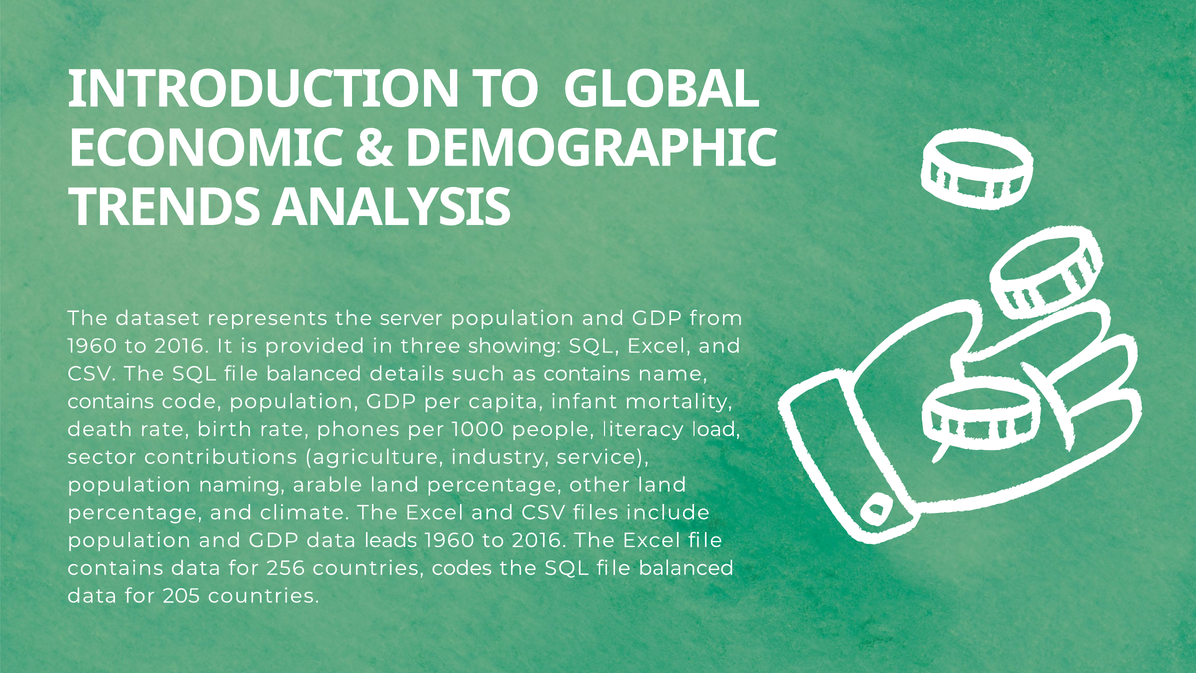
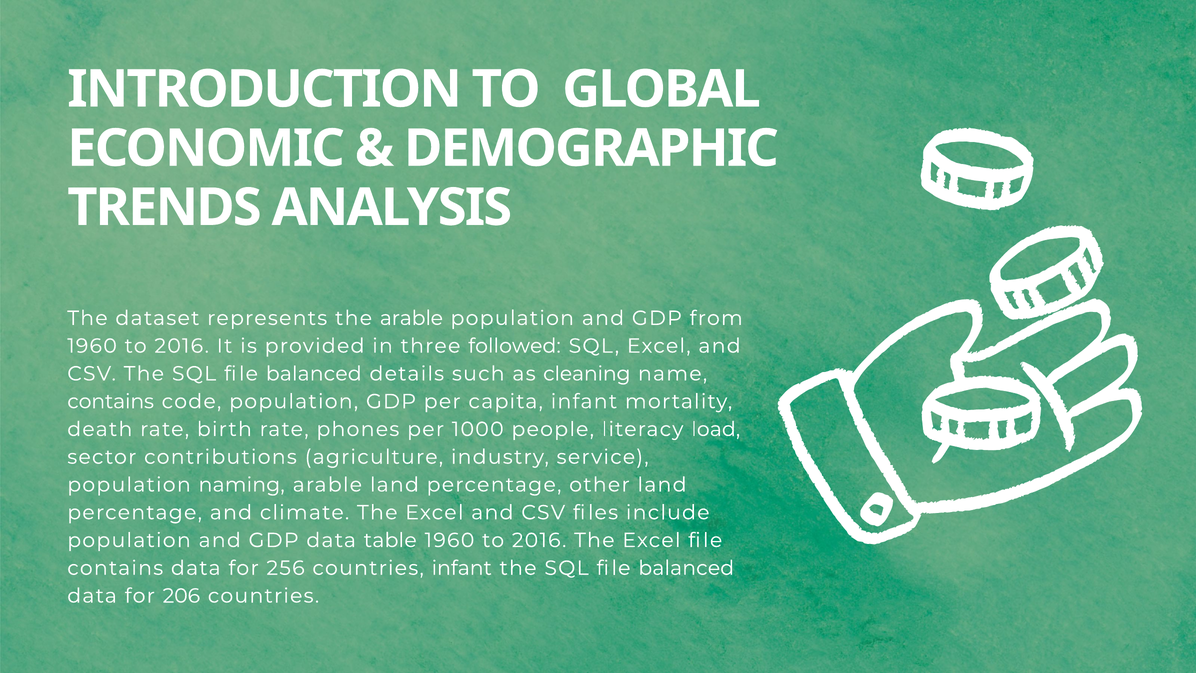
the server: server -> arable (411, 318)
showing: showing -> followed (514, 346)
as contains: contains -> cleaning (587, 374)
leads: leads -> table (390, 540)
countries codes: codes -> infant (462, 568)
205: 205 -> 206 (181, 596)
